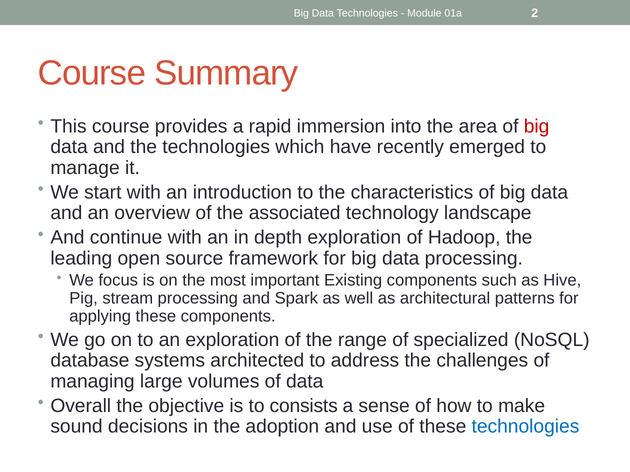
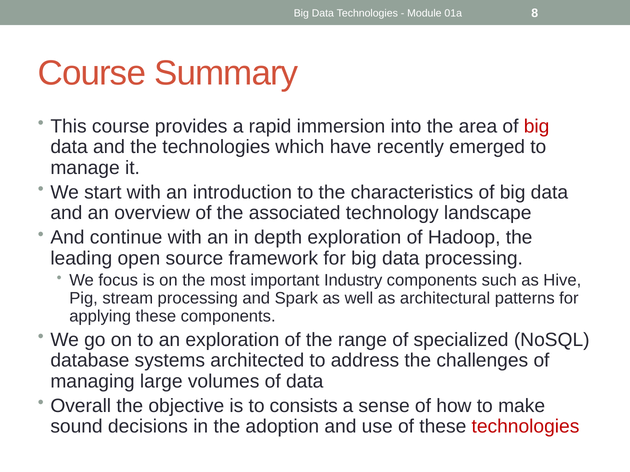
2: 2 -> 8 (535, 13)
Existing: Existing -> Industry (353, 281)
technologies colour: blue -> red (525, 427)
